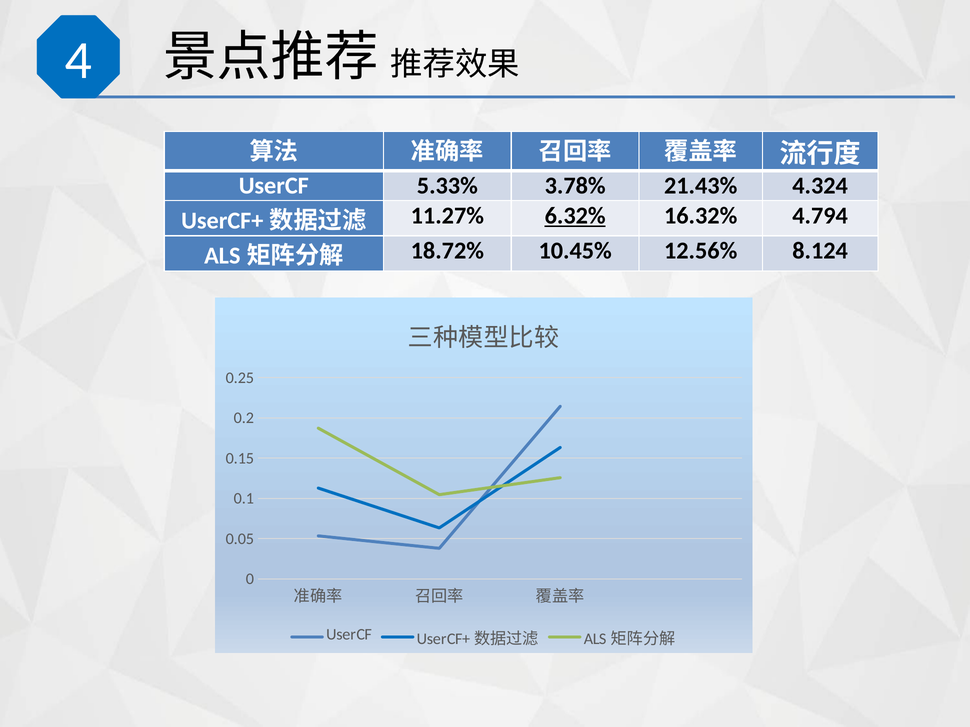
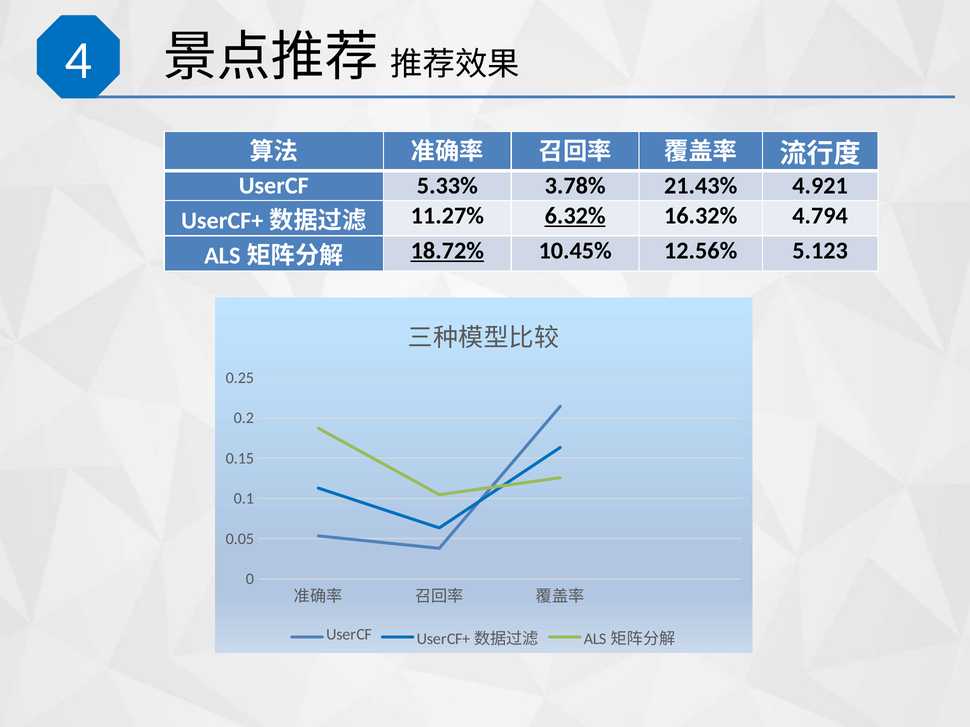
4.324: 4.324 -> 4.921 (820, 186)
18.72% underline: none -> present (447, 251)
8.124: 8.124 -> 5.123 (820, 251)
